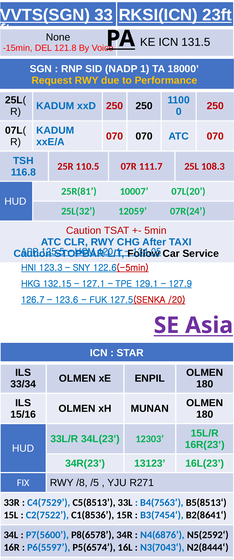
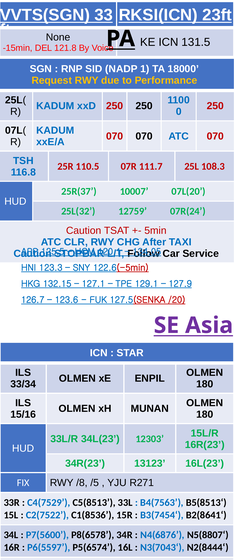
25R(81: 25R(81 -> 25R(37 (79, 191)
12059: 12059 -> 12759 (133, 211)
N5(2592‘: N5(2592‘ -> N5(8807‘ (208, 535)
